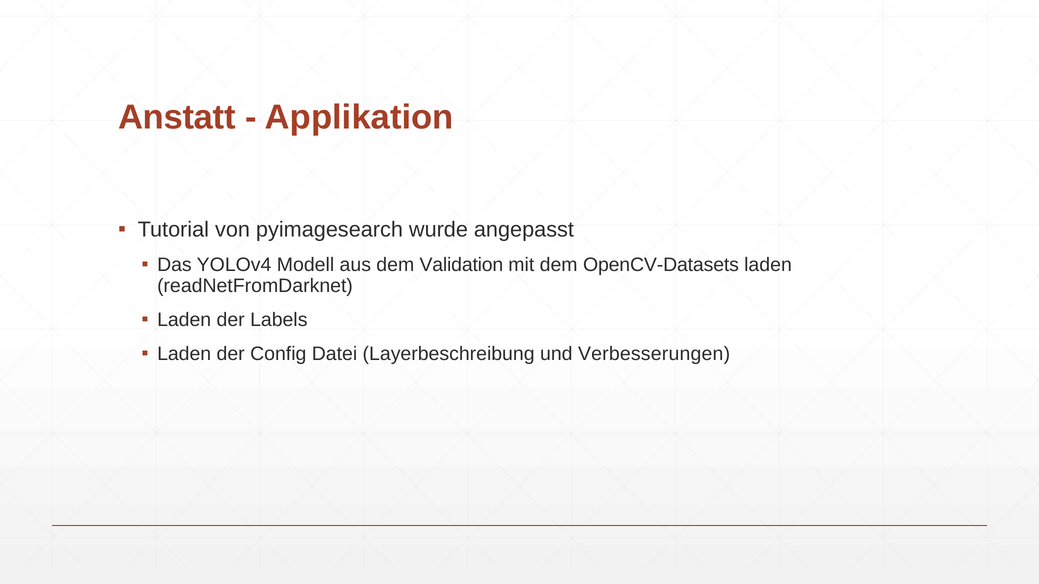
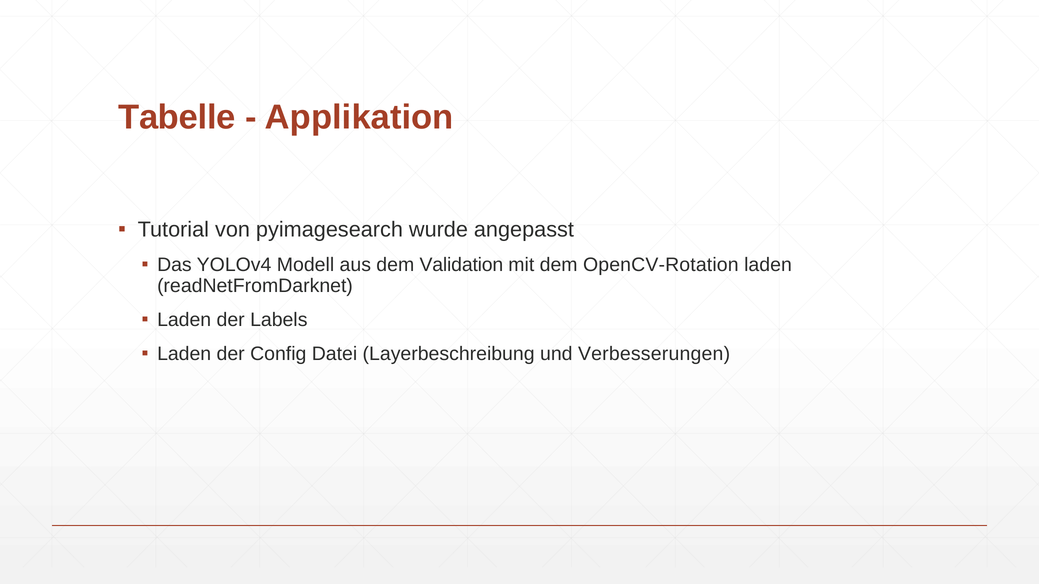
Anstatt: Anstatt -> Tabelle (177, 117)
OpenCV-Datasets: OpenCV-Datasets -> OpenCV-Rotation (661, 265)
